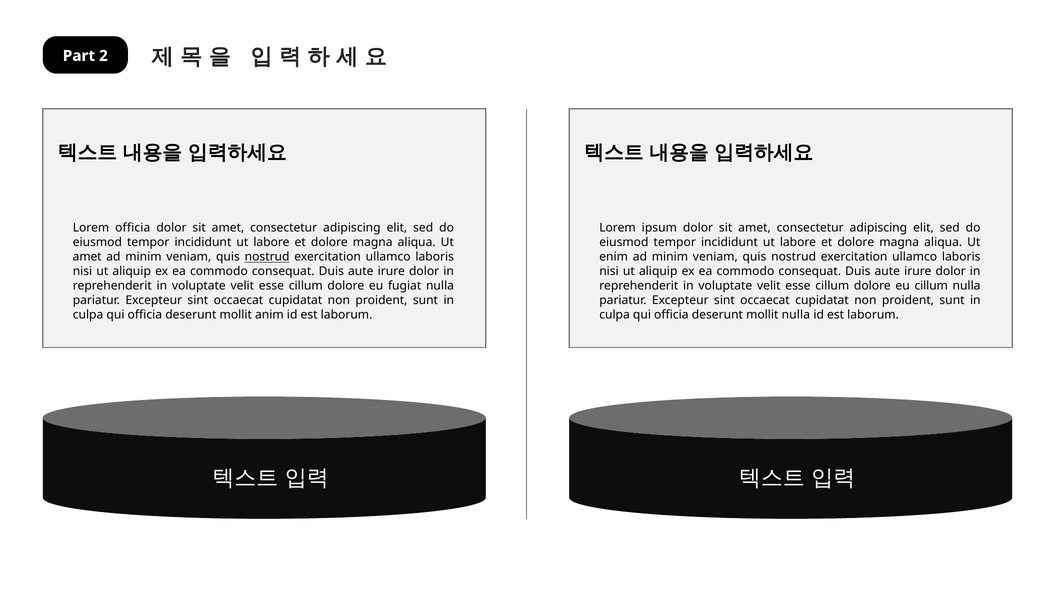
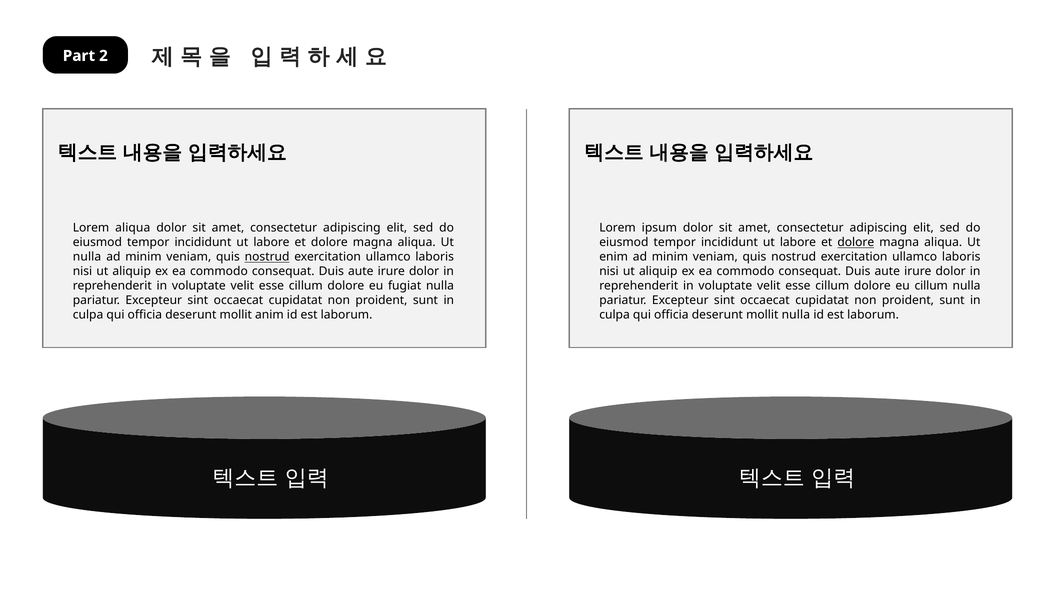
Lorem officia: officia -> aliqua (133, 228)
dolore underline: none -> present (856, 243)
amet: amet -> nulla (87, 257)
